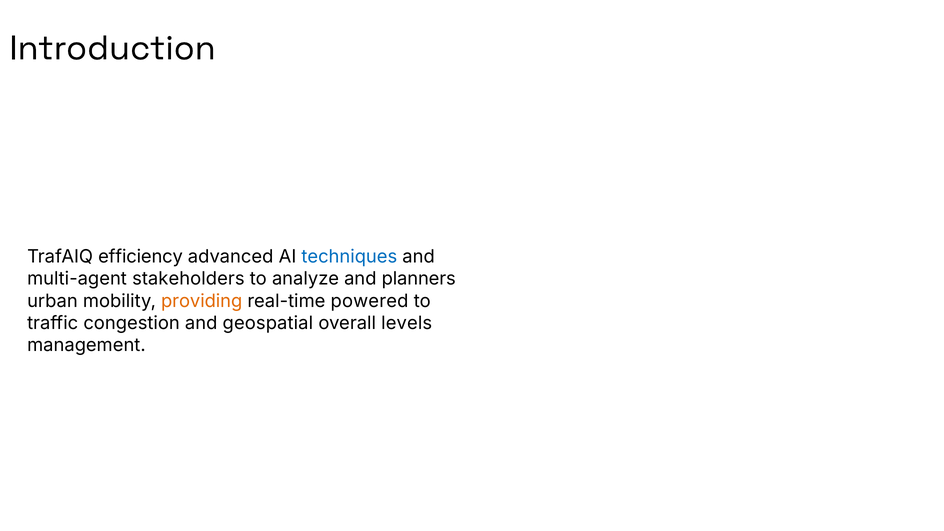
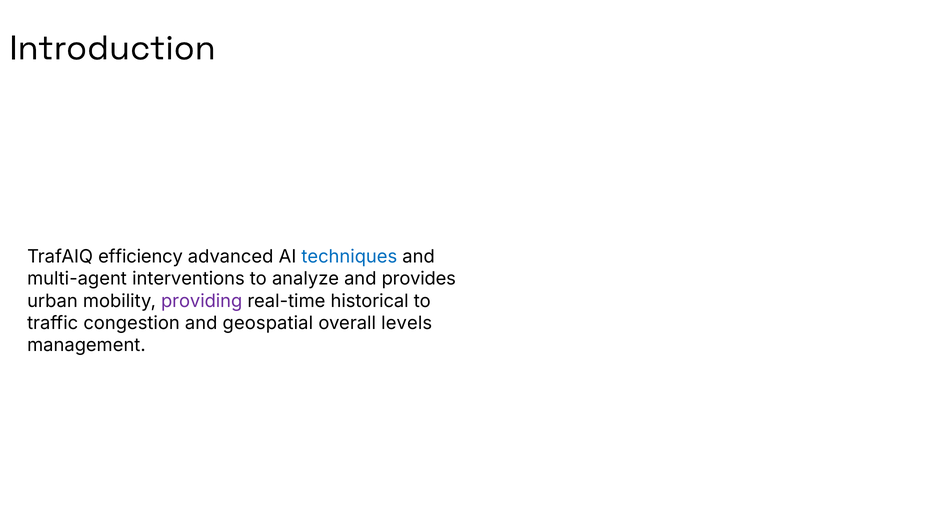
stakeholders: stakeholders -> interventions (188, 279)
planners: planners -> provides (419, 279)
providing colour: orange -> purple (202, 301)
powered: powered -> historical (370, 301)
